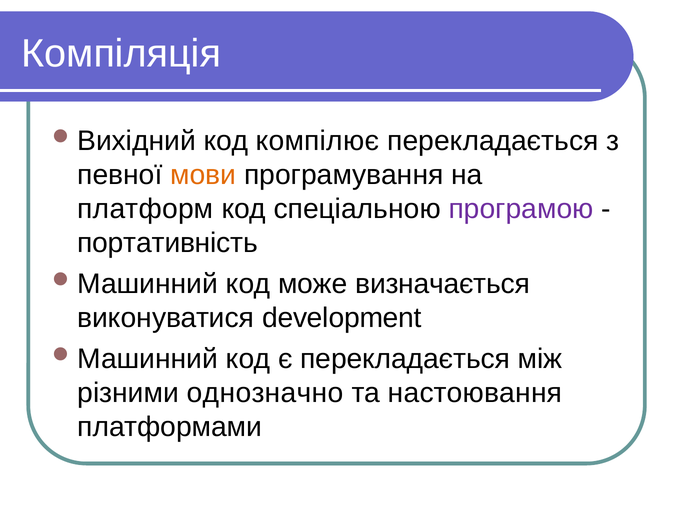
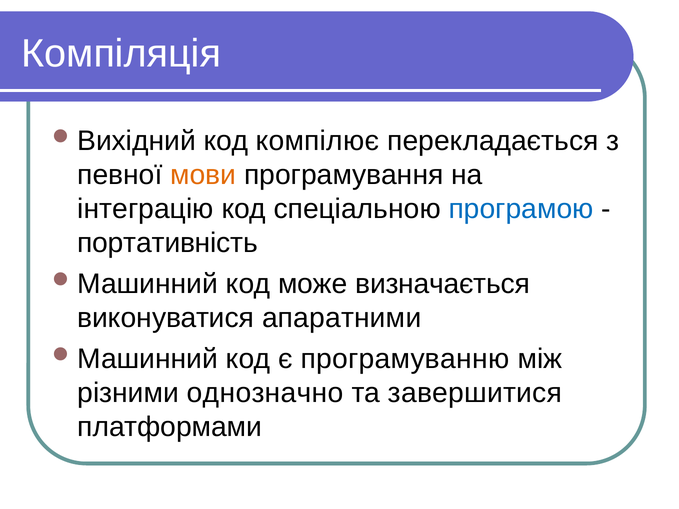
платформ: платформ -> інтеграцію (145, 209)
програмою colour: purple -> blue (521, 209)
development: development -> апаратними (342, 318)
є перекладається: перекладається -> програмуванню (405, 359)
настоювання: настоювання -> завершитися (475, 393)
